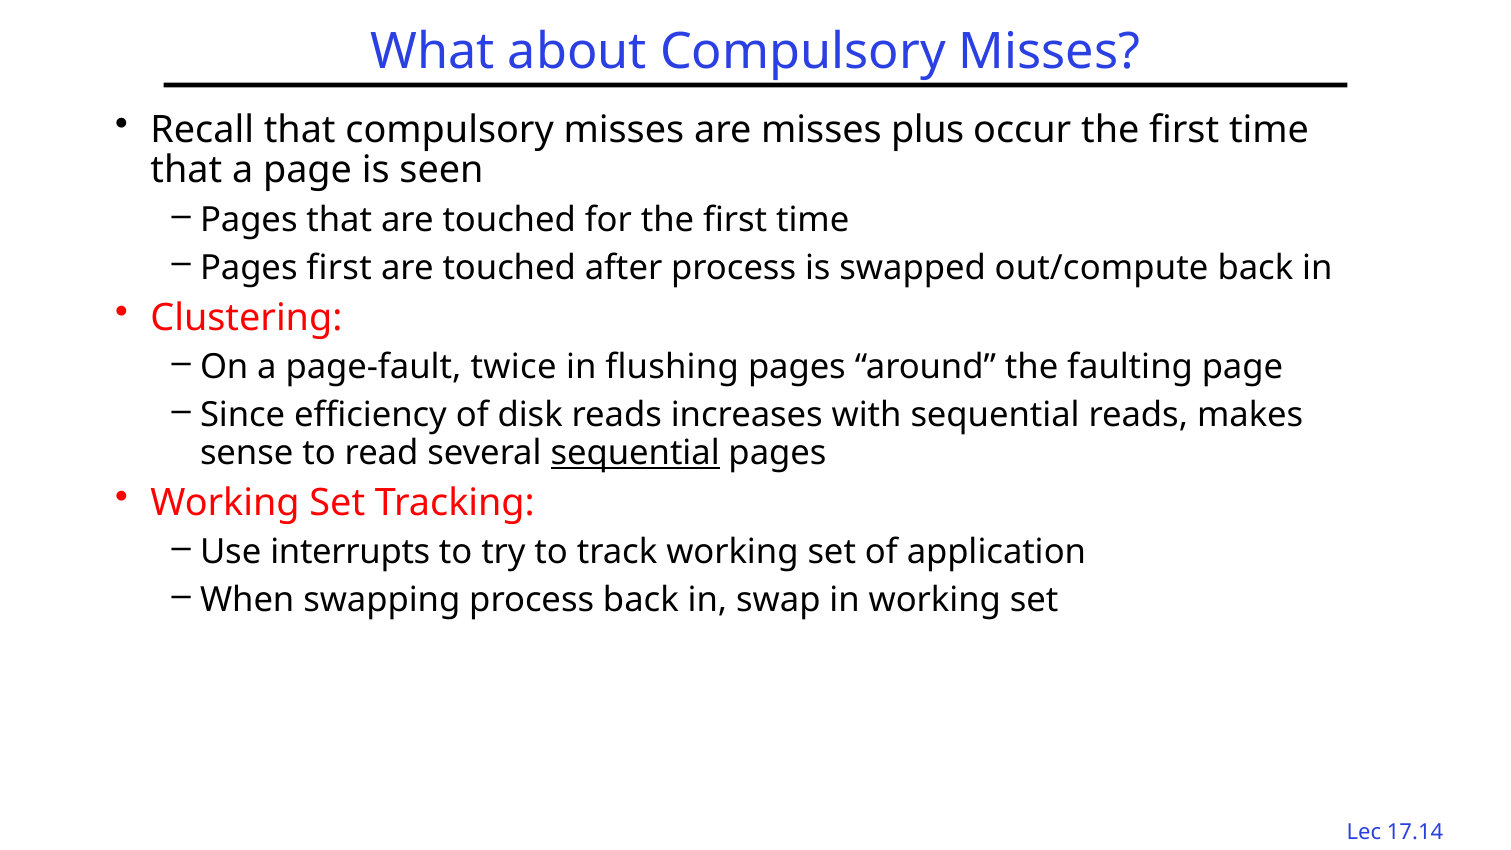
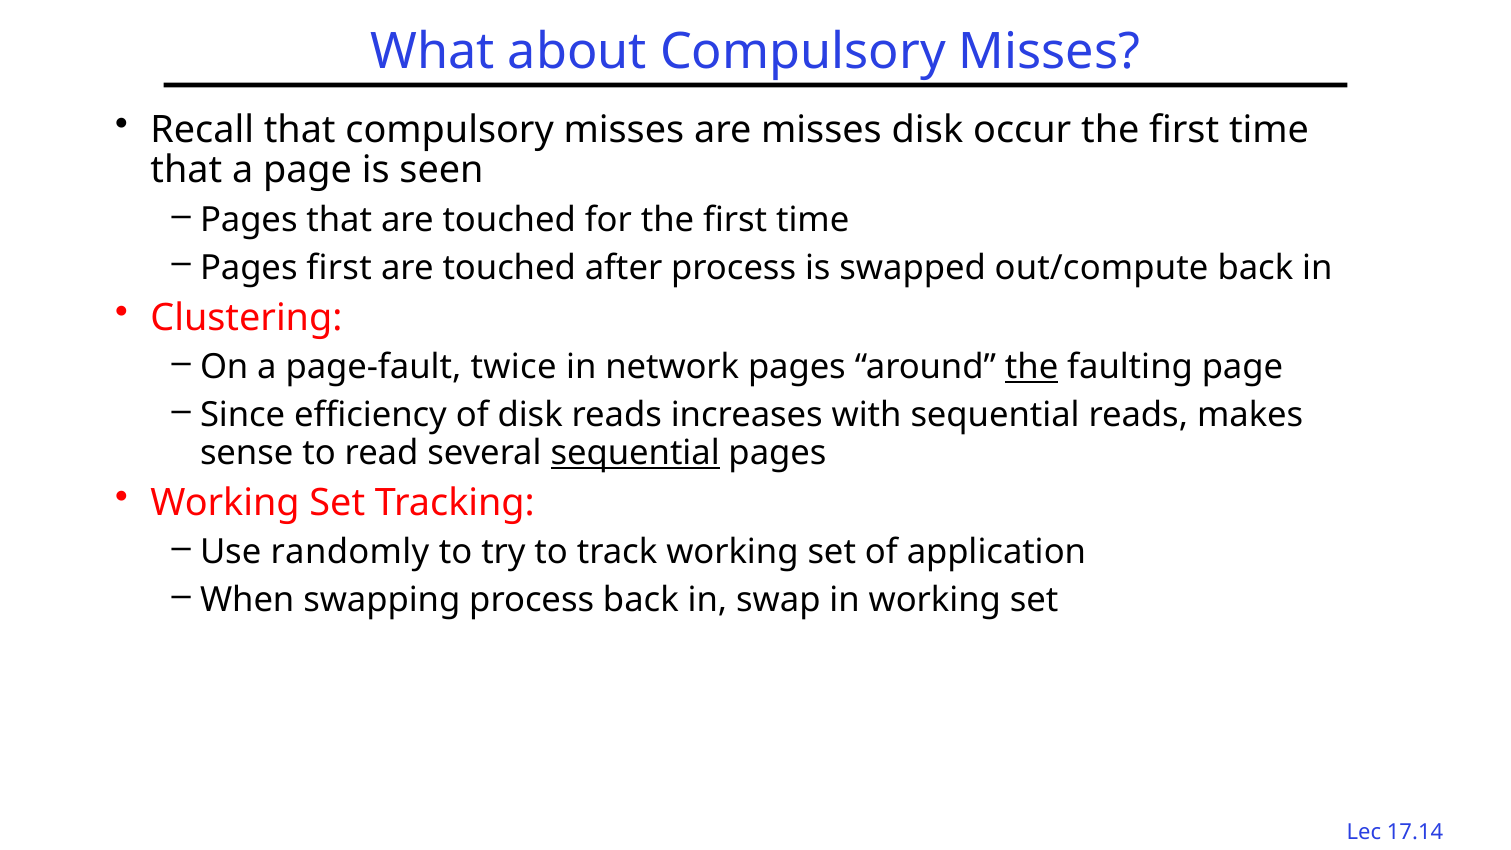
misses plus: plus -> disk (927, 130)
flushing: flushing -> network (672, 367)
the underline: none -> present (1032, 367)
interrupts: interrupts -> randomly (350, 553)
